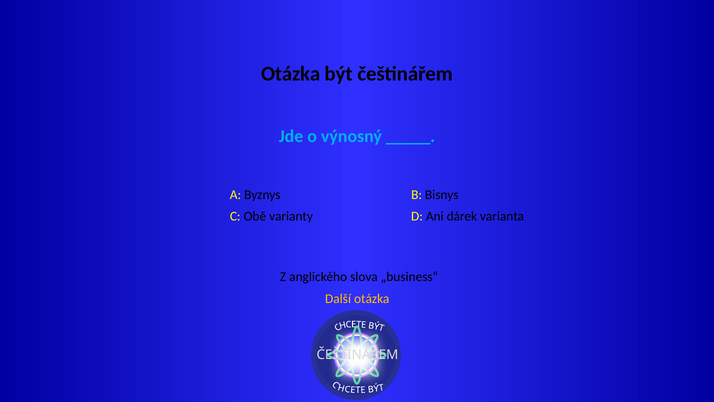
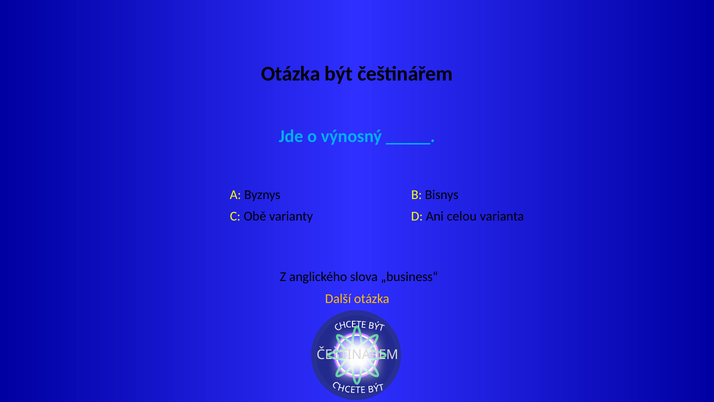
dárek: dárek -> celou (462, 216)
